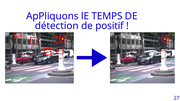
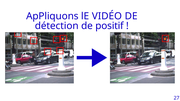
TEMPS: TEMPS -> VIDÉO (107, 16)
